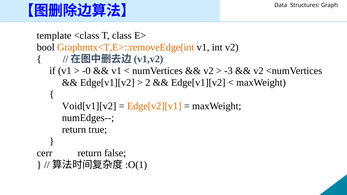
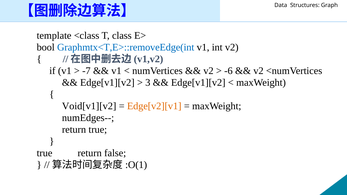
Graphmtx<T,E>::removeEdge(int colour: orange -> blue (126, 47)
-0: -0 -> -7 (86, 71)
-3: -3 -> -6 (228, 71)
2: 2 -> 3 (148, 83)
cerr: cerr -> true (45, 153)
